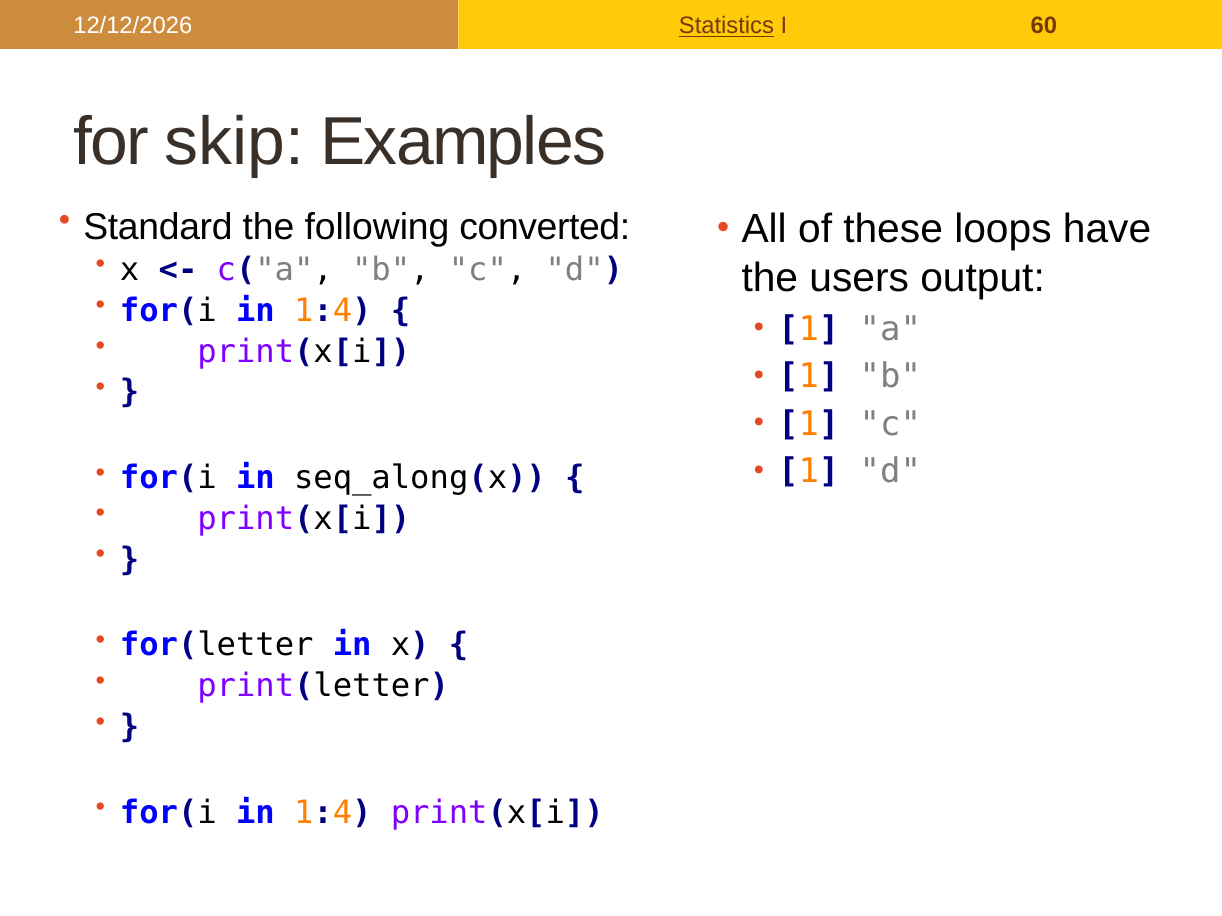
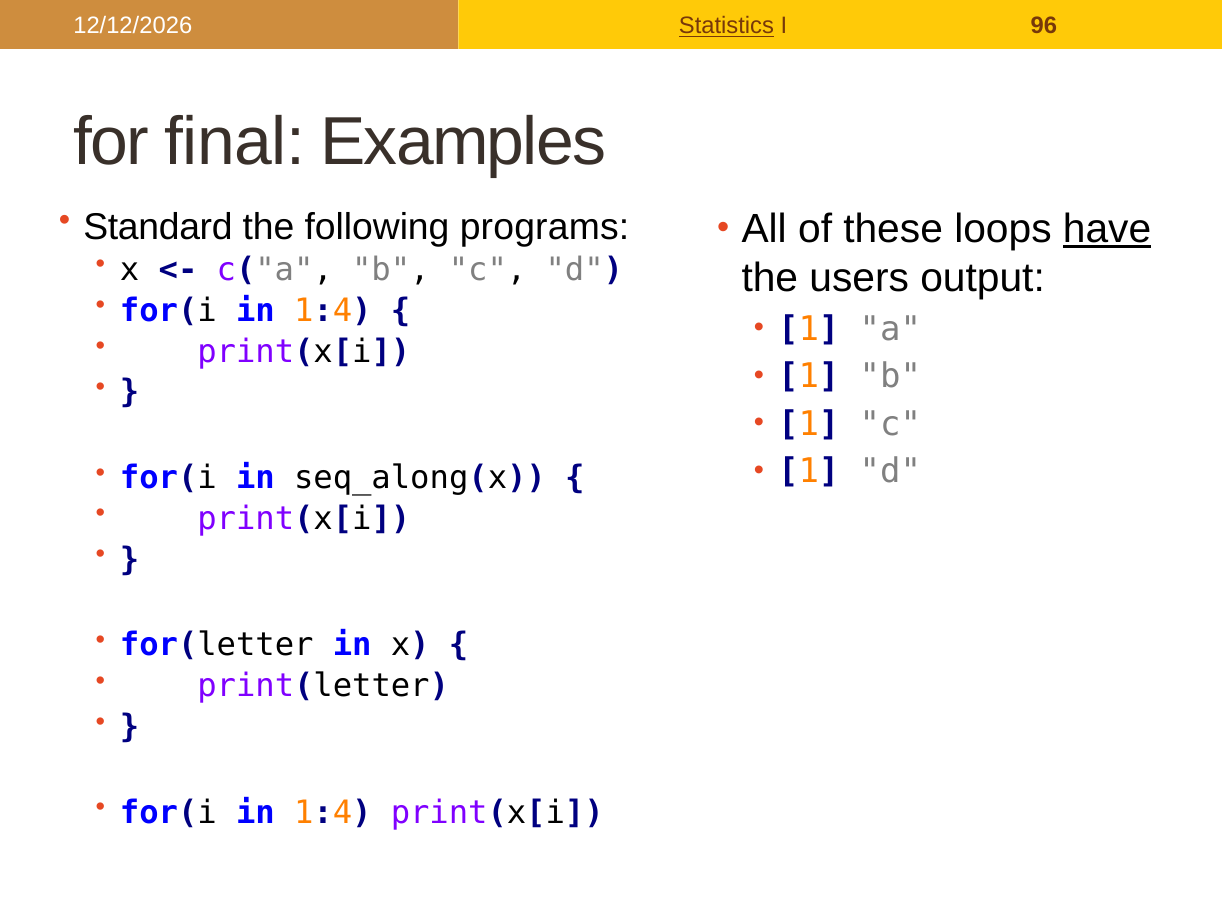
60: 60 -> 96 (1044, 26)
skip: skip -> final (235, 142)
converted: converted -> programs (544, 227)
have underline: none -> present (1107, 229)
